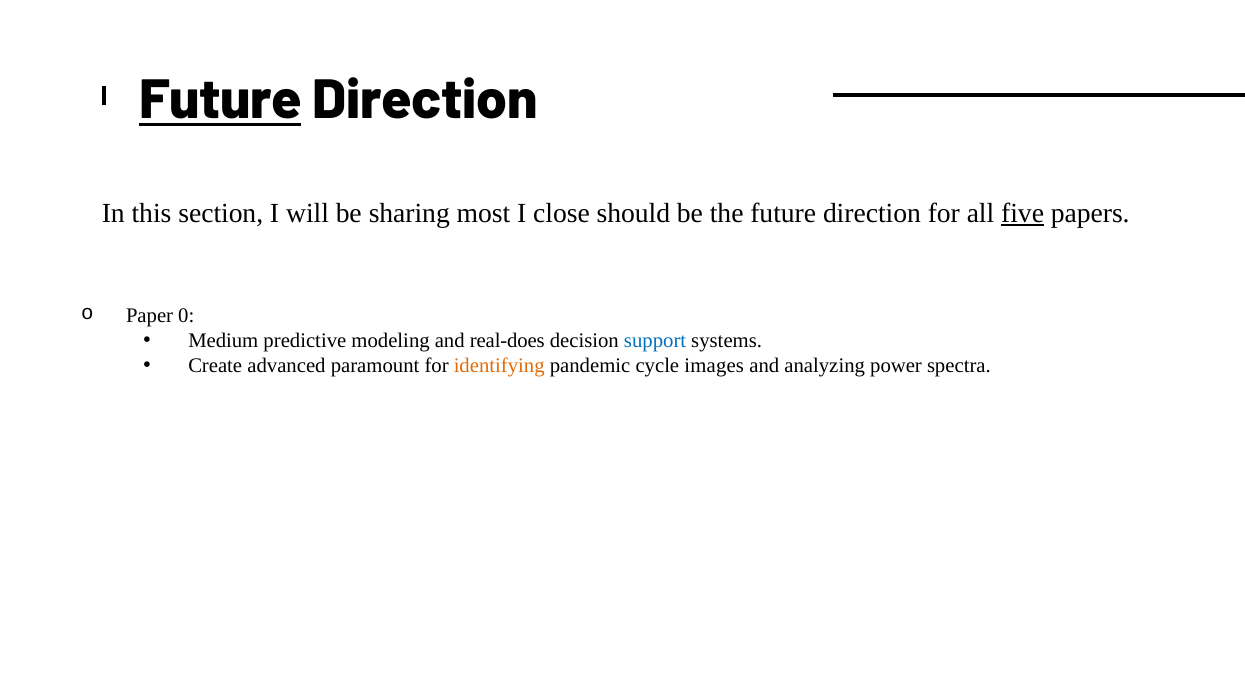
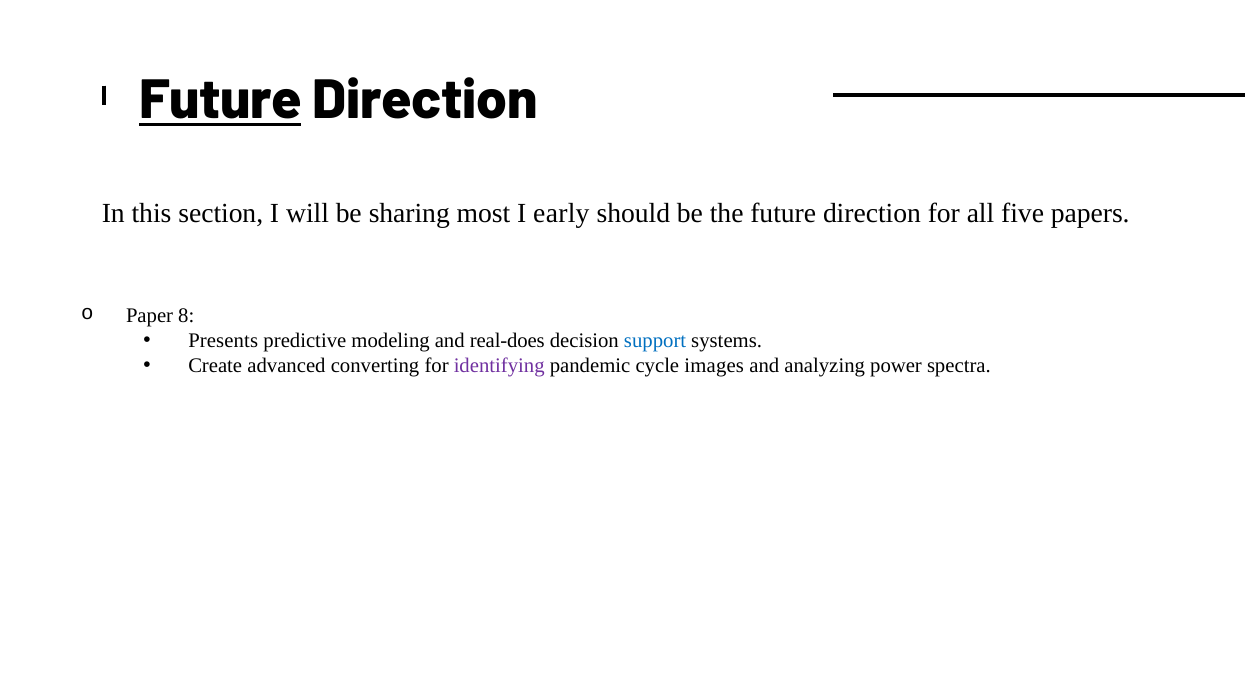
close: close -> early (561, 213)
five underline: present -> none (1023, 213)
0: 0 -> 8 (186, 316)
Medium: Medium -> Presents (223, 341)
paramount: paramount -> converting (375, 366)
identifying colour: orange -> purple (499, 366)
